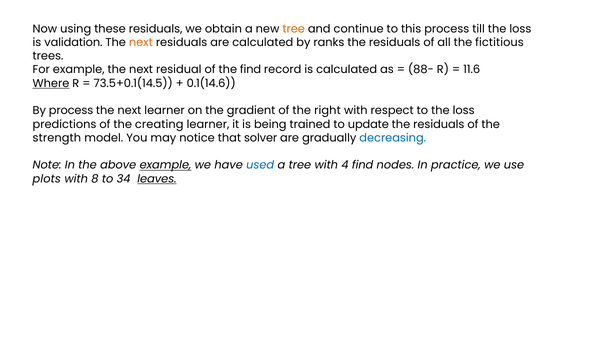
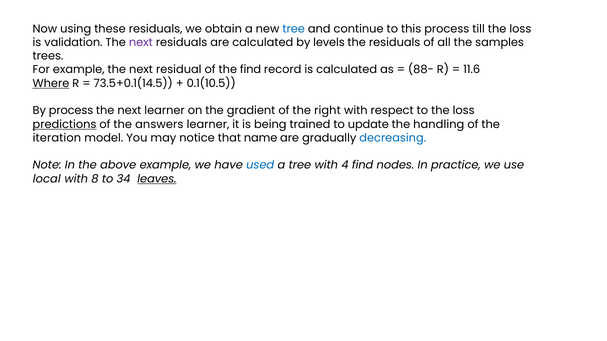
tree colour: orange -> blue (294, 29)
next colour: orange -> purple (141, 43)
ranks: ranks -> levels (329, 43)
fictitious: fictitious -> samples (500, 43)
0.1(14.6: 0.1(14.6 -> 0.1(10.5 (211, 83)
predictions underline: none -> present (65, 124)
creating: creating -> answers (159, 124)
residuals: residuals -> handling (439, 124)
strength: strength -> iteration (57, 138)
solver: solver -> name (261, 138)
example underline: present -> none (165, 165)
plots: plots -> local (47, 179)
